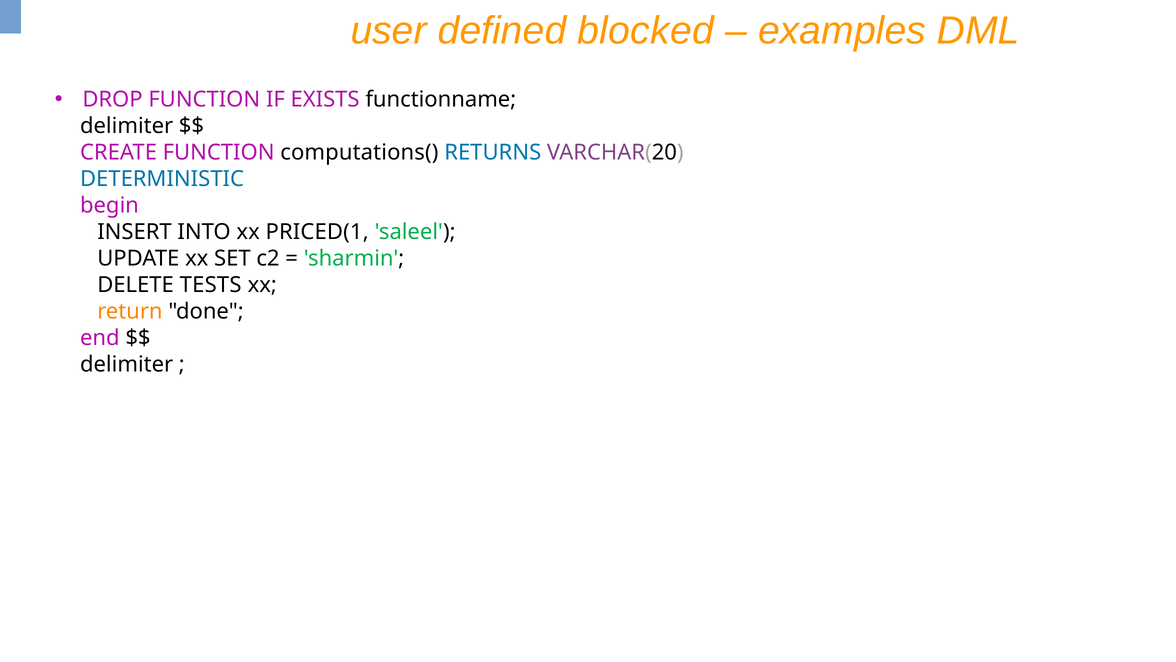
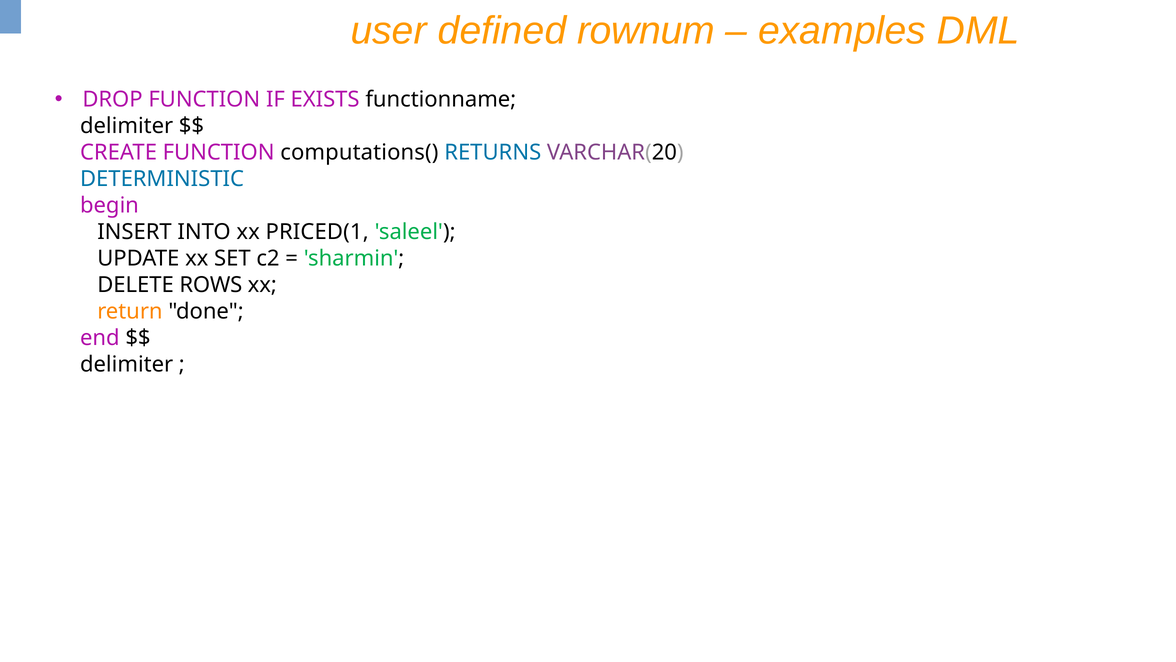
blocked: blocked -> rownum (646, 31)
TESTS: TESTS -> ROWS (211, 285)
